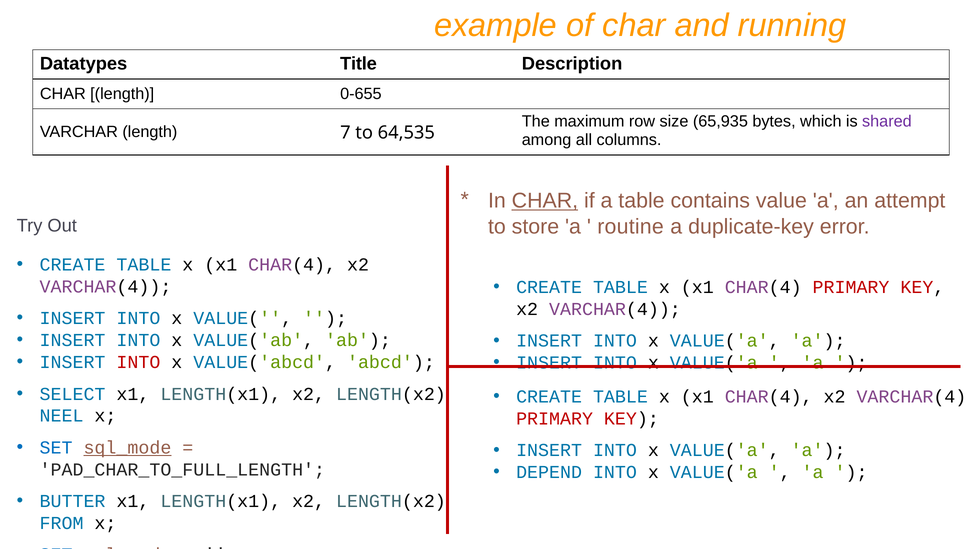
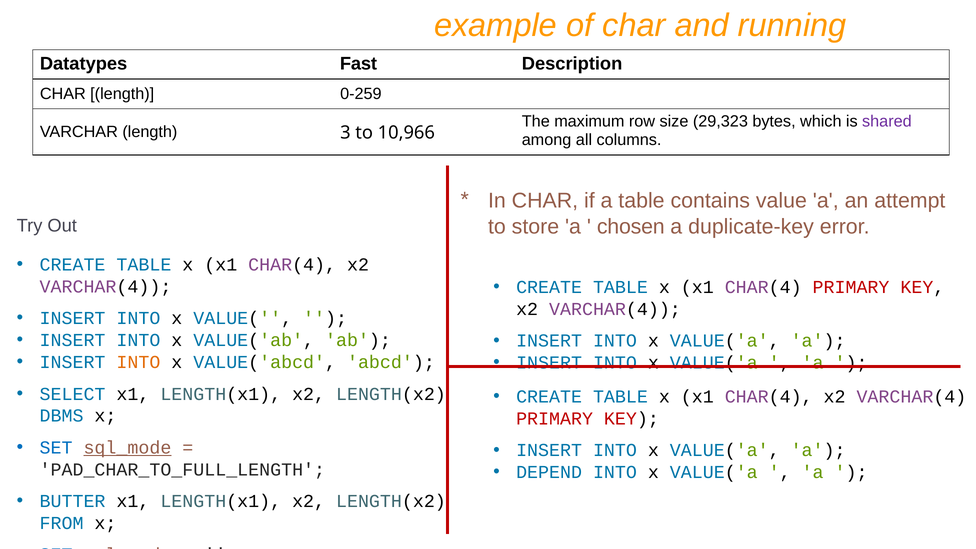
Title: Title -> Fast (358, 64)
0-655: 0-655 -> 0-259 (361, 94)
65,935: 65,935 -> 29,323 (720, 122)
7: 7 -> 3 (345, 133)
64,535: 64,535 -> 10,966 (406, 133)
CHAR underline: present -> none (545, 201)
routine: routine -> chosen (631, 226)
INTO colour: red -> orange (138, 362)
NEEL: NEEL -> DBMS (62, 416)
